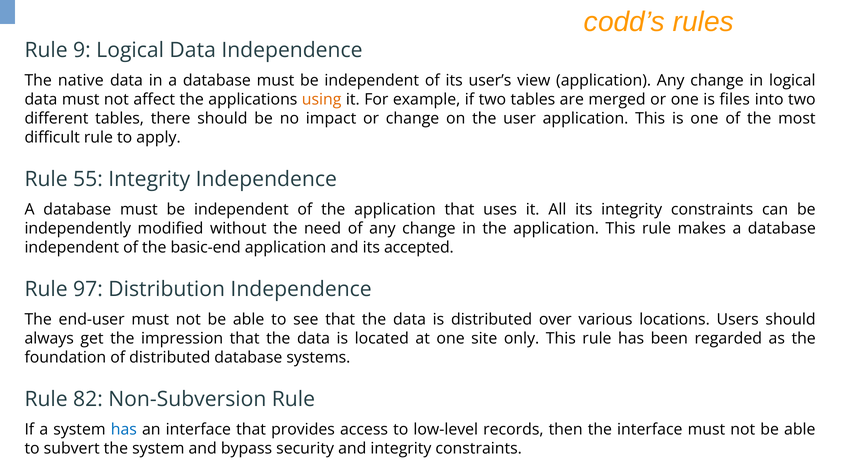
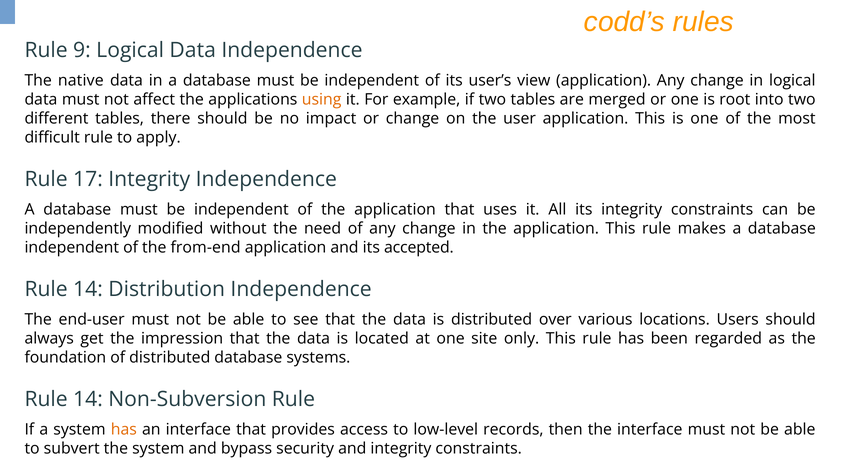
files: files -> root (735, 100)
55: 55 -> 17 (88, 179)
basic-end: basic-end -> from-end (206, 248)
97: 97 -> 14 (88, 289)
82: 82 -> 14 (88, 399)
has colour: blue -> orange (124, 429)
